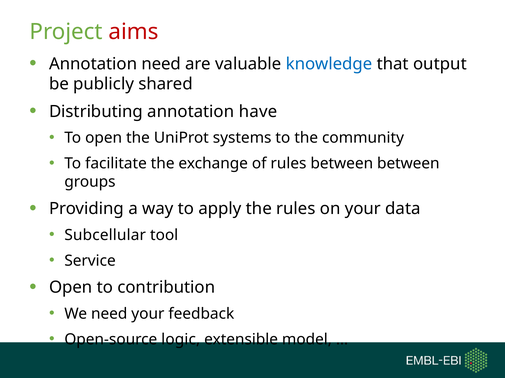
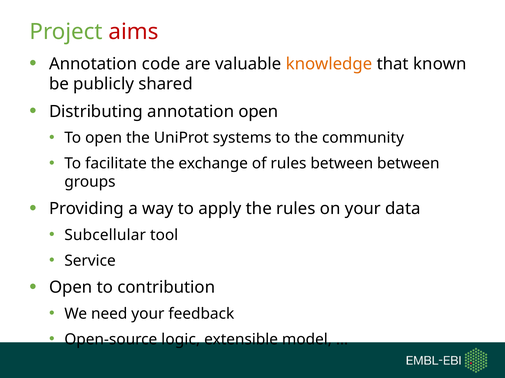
Annotation need: need -> code (161, 64)
knowledge colour: blue -> orange (329, 64)
output: output -> known (440, 64)
annotation have: have -> open (258, 112)
